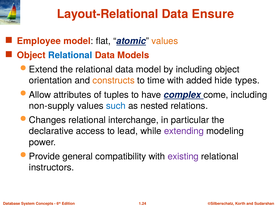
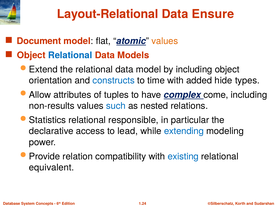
Employee: Employee -> Document (39, 41)
constructs colour: orange -> blue (114, 81)
non-supply: non-supply -> non-results (52, 106)
Changes: Changes -> Statistics (47, 121)
interchange: interchange -> responsible (133, 121)
extending colour: purple -> blue (184, 132)
general: general -> relation (78, 157)
existing colour: purple -> blue (183, 157)
instructors: instructors -> equivalent (52, 168)
